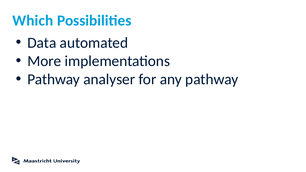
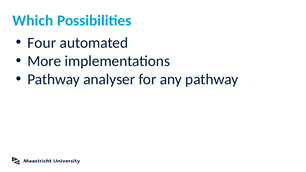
Data: Data -> Four (42, 43)
